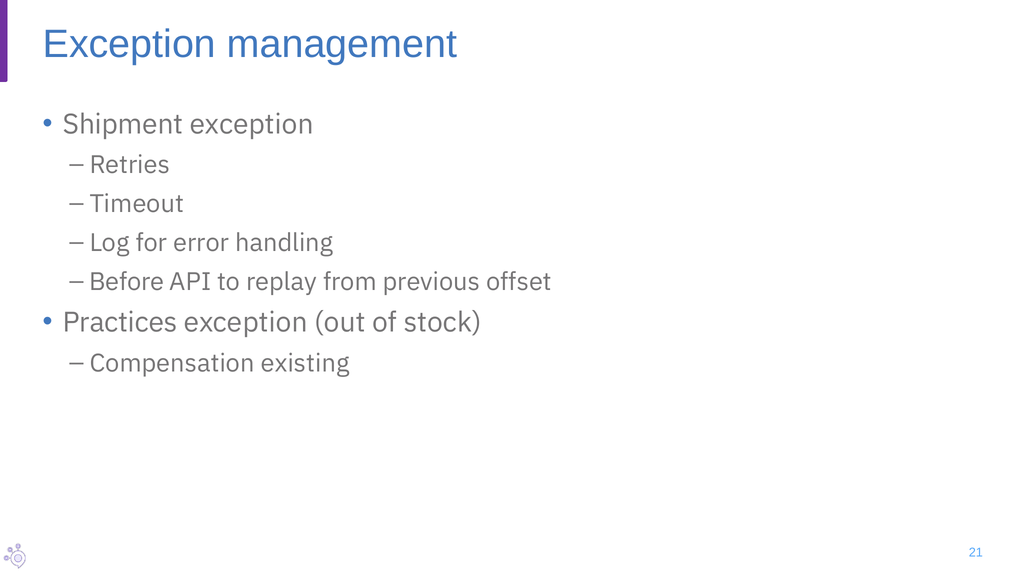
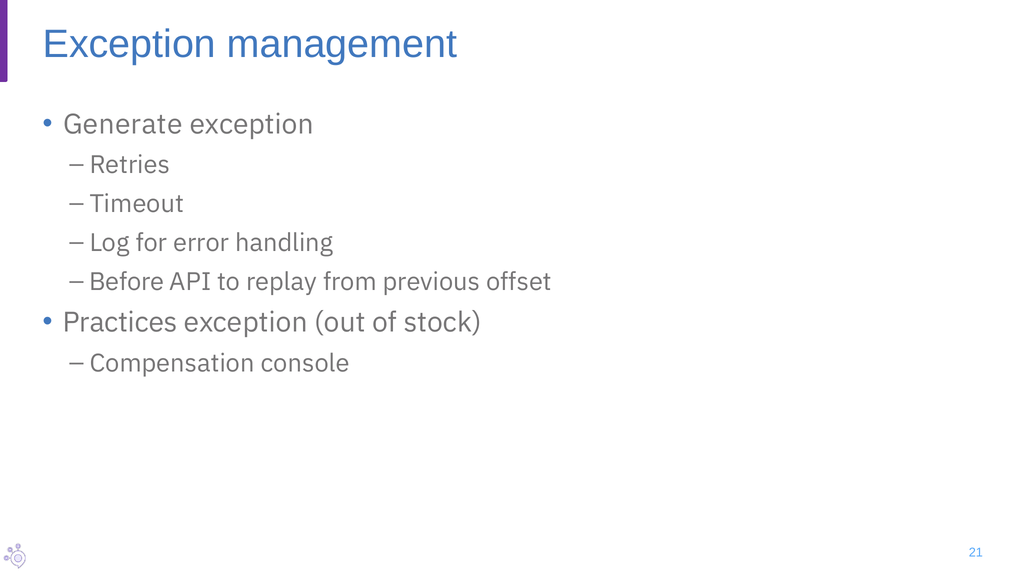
Shipment: Shipment -> Generate (123, 124)
existing: existing -> console (305, 363)
